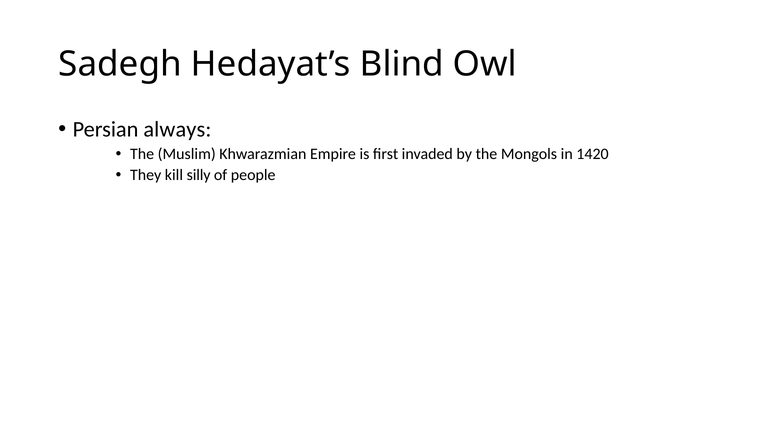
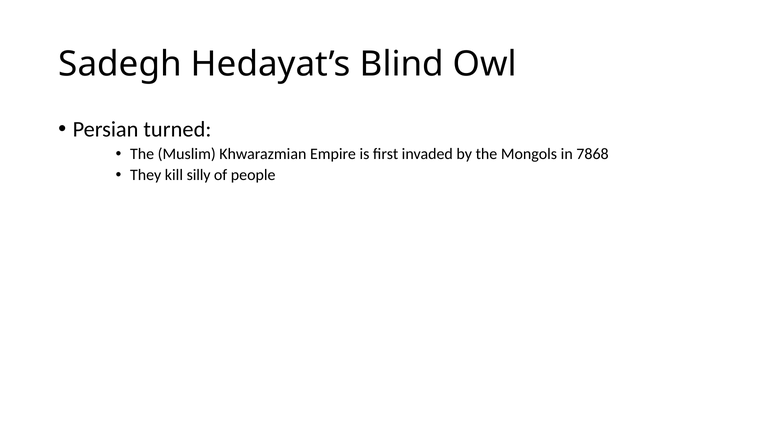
always: always -> turned (177, 129)
1420: 1420 -> 7868 (592, 154)
